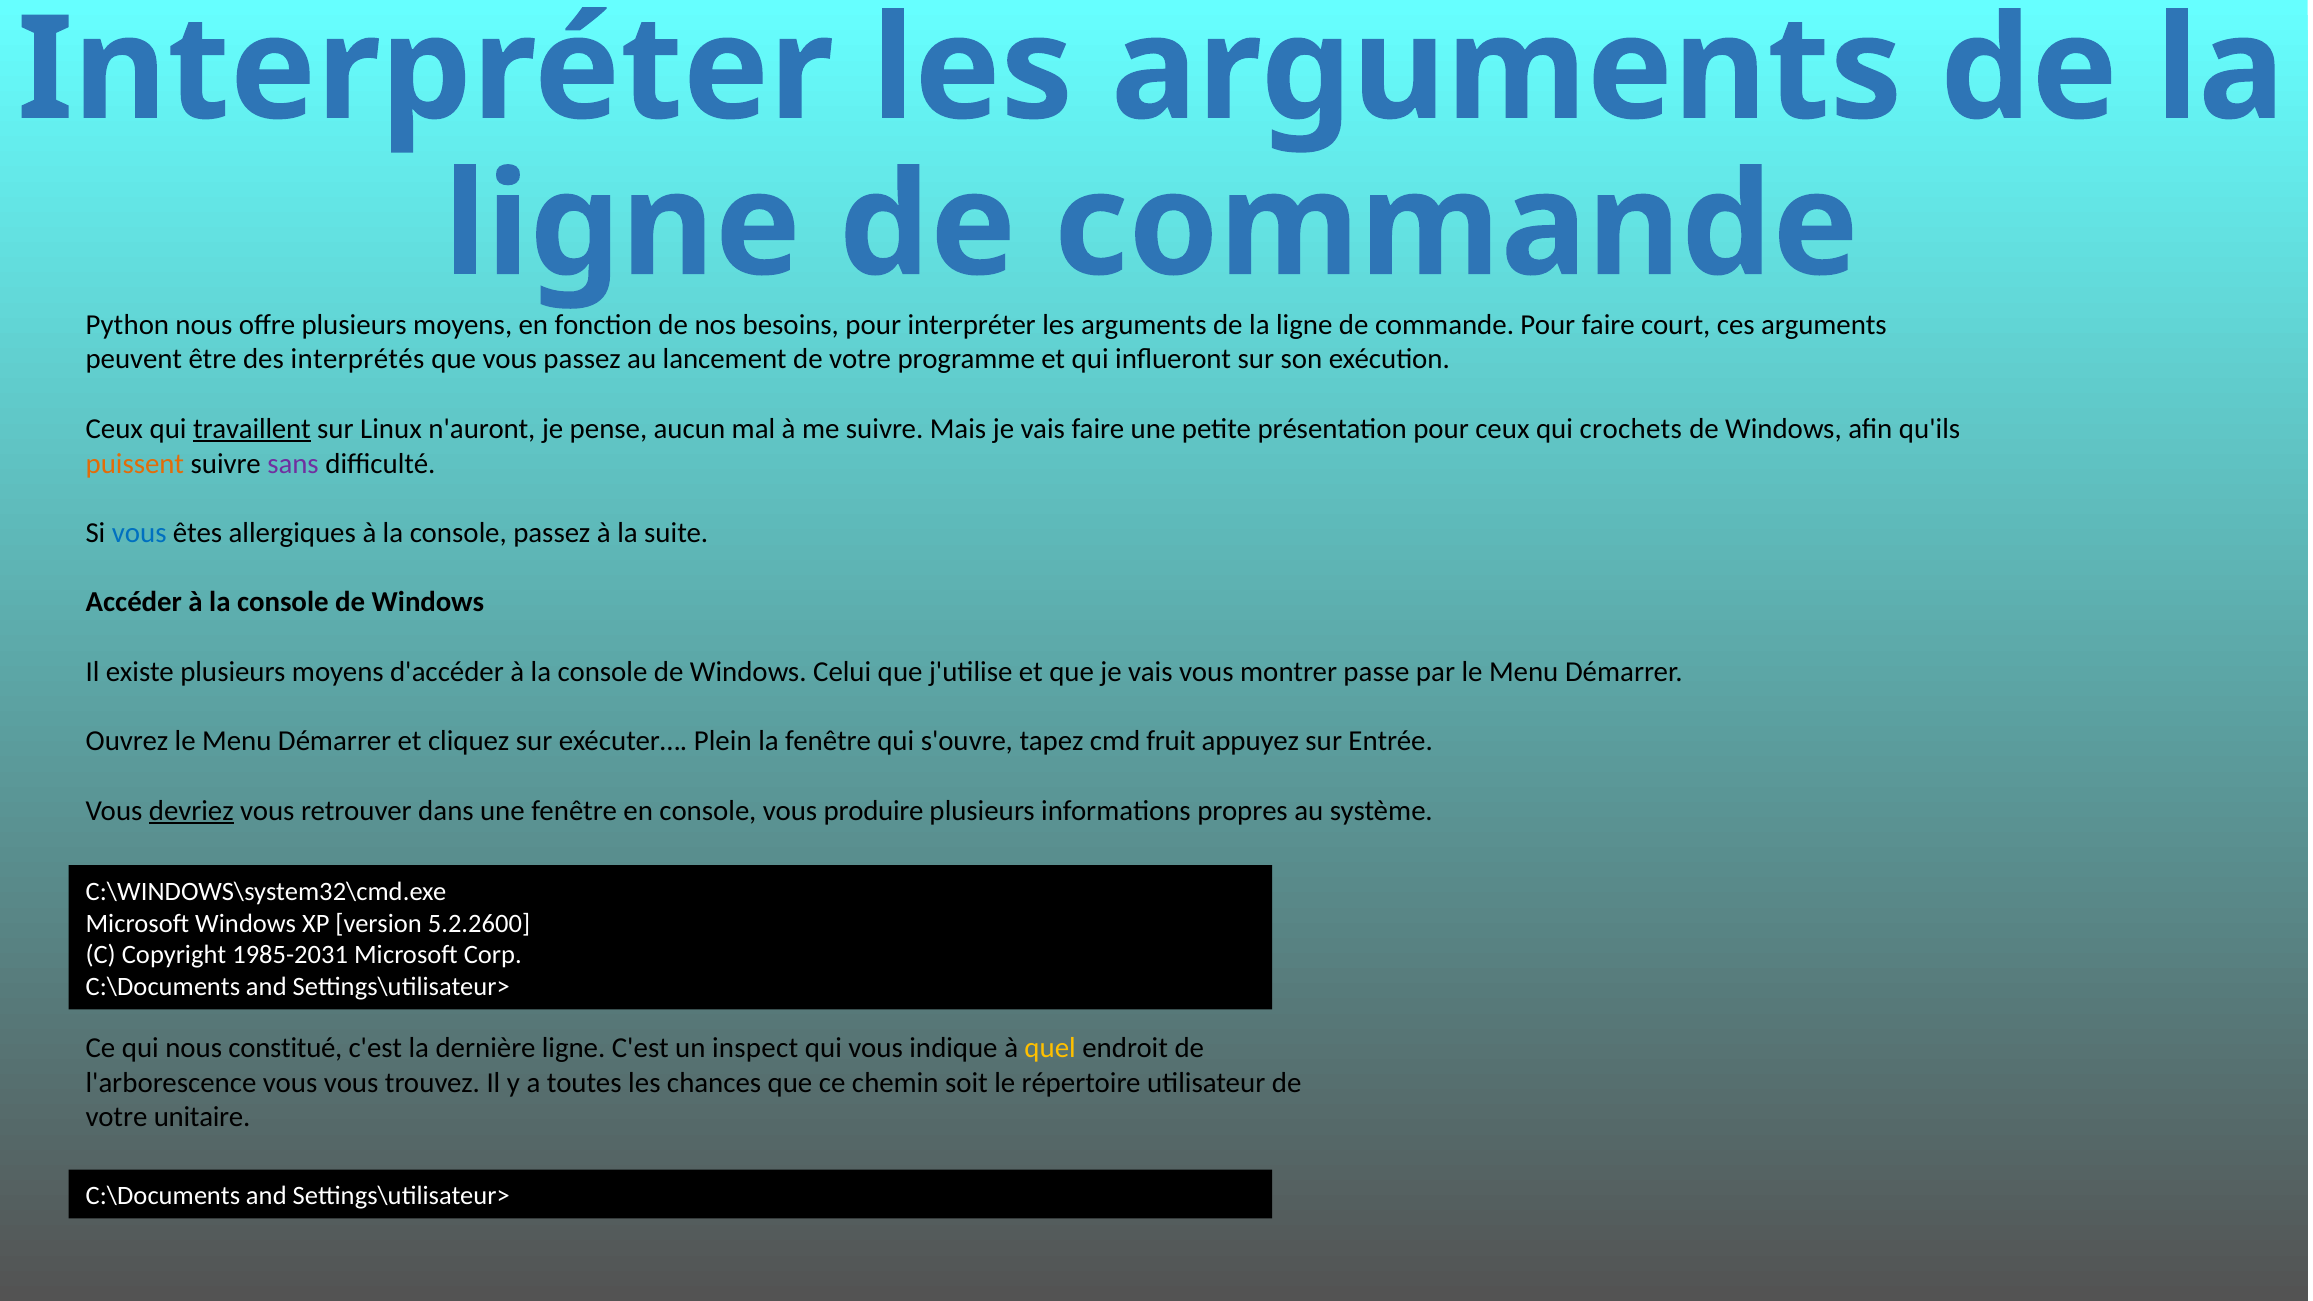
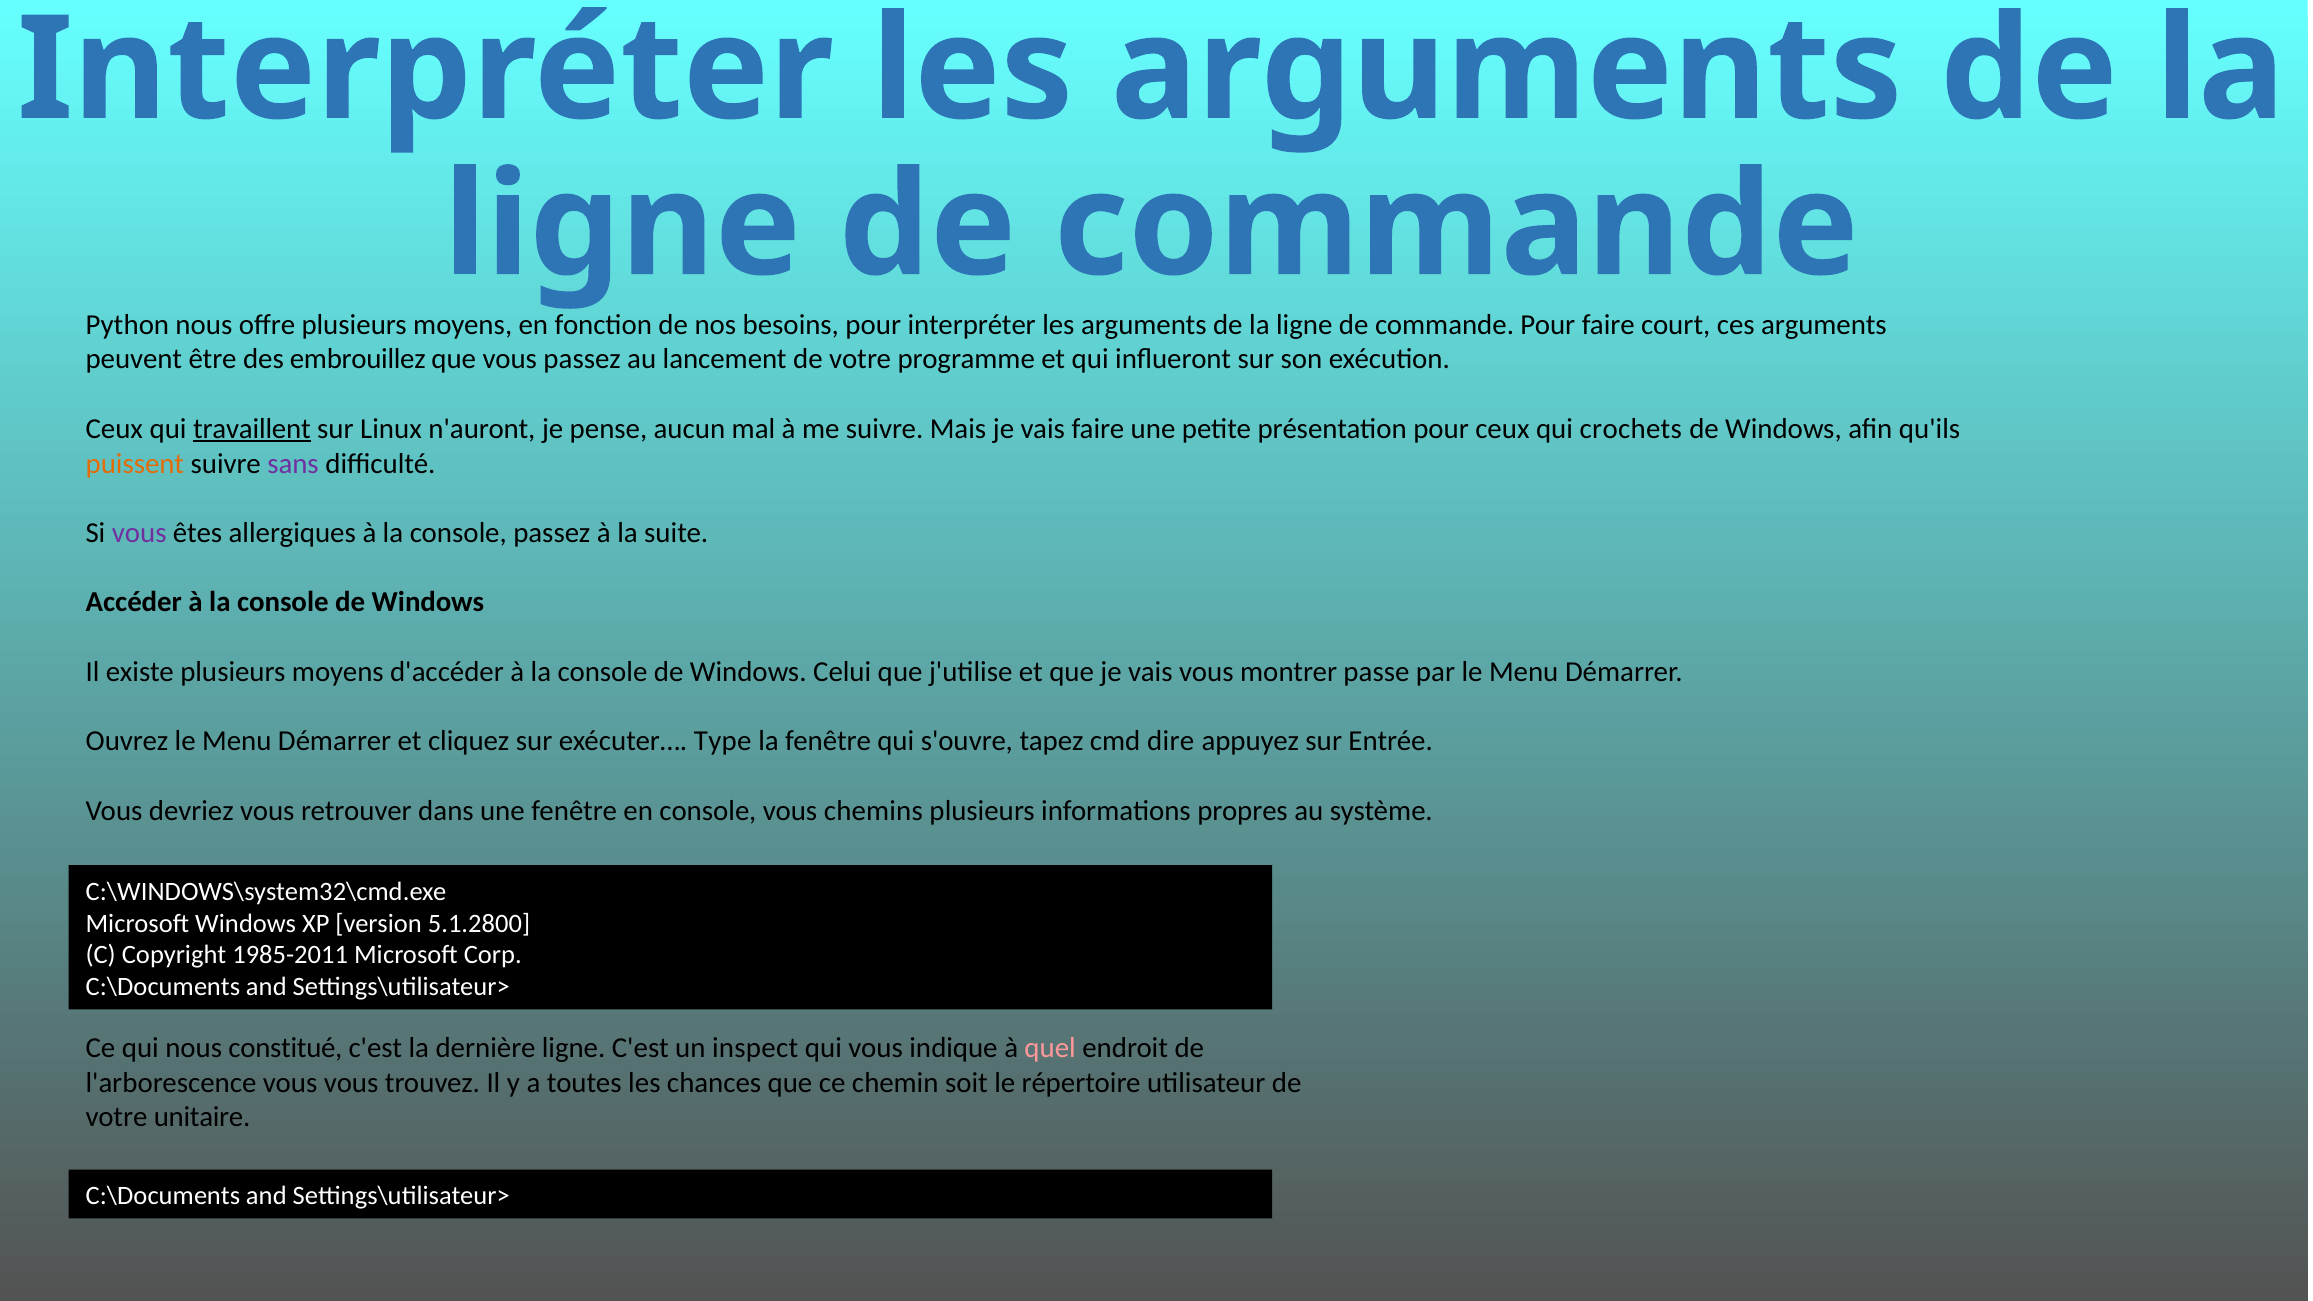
interprétés: interprétés -> embrouillez (358, 359)
vous colour: blue -> purple (139, 533)
Plein: Plein -> Type (723, 741)
fruit: fruit -> dire (1171, 741)
devriez underline: present -> none (191, 811)
produire: produire -> chemins (873, 811)
5.2.2600: 5.2.2600 -> 5.1.2800 (479, 923)
1985-2031: 1985-2031 -> 1985-2011 (290, 955)
quel colour: yellow -> pink (1050, 1048)
